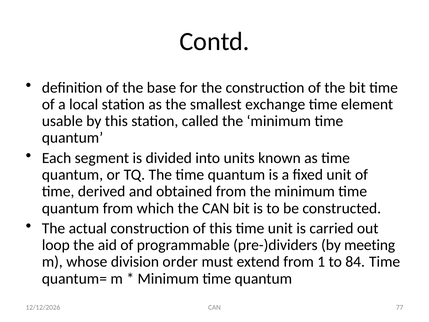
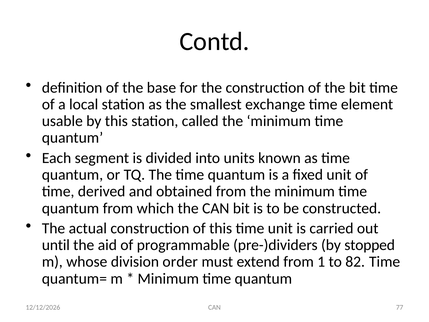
loop: loop -> until (56, 245)
meeting: meeting -> stopped (370, 245)
84: 84 -> 82 (355, 262)
